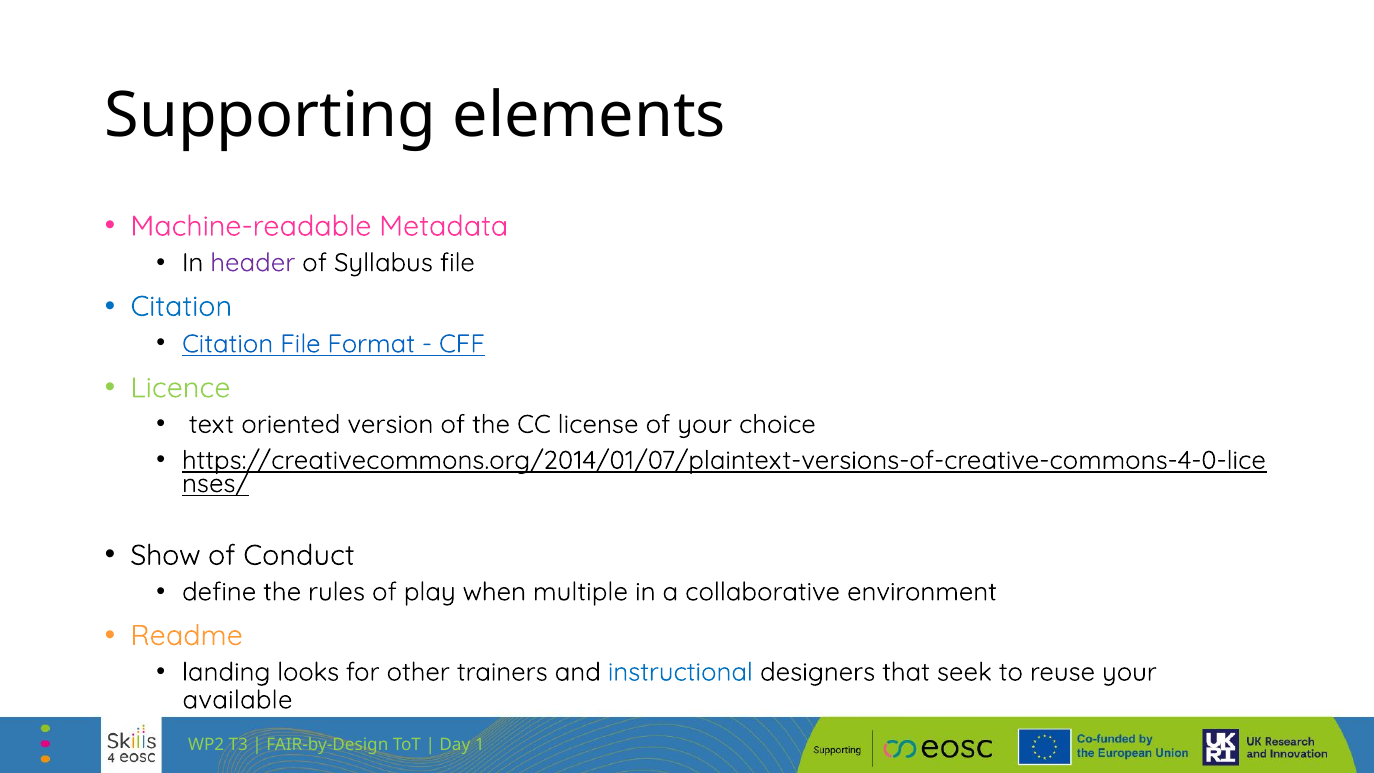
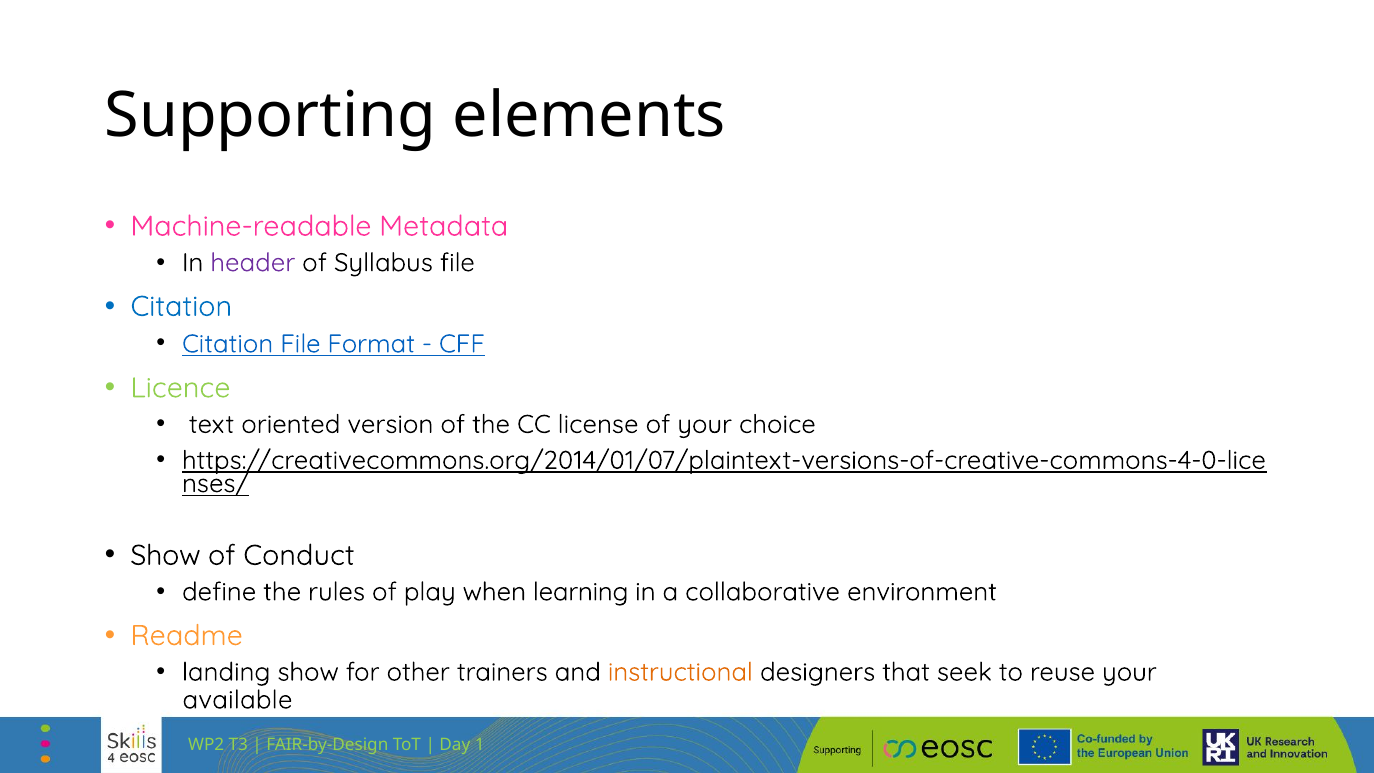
multiple: multiple -> learning (581, 592)
landing looks: looks -> show (308, 672)
instructional colour: blue -> orange (680, 672)
